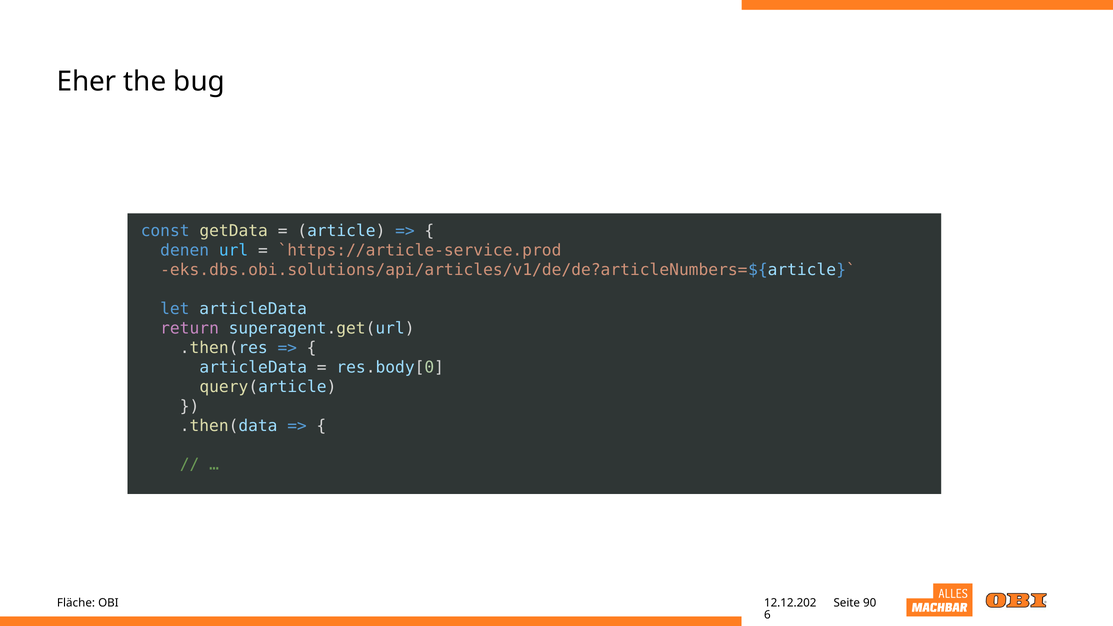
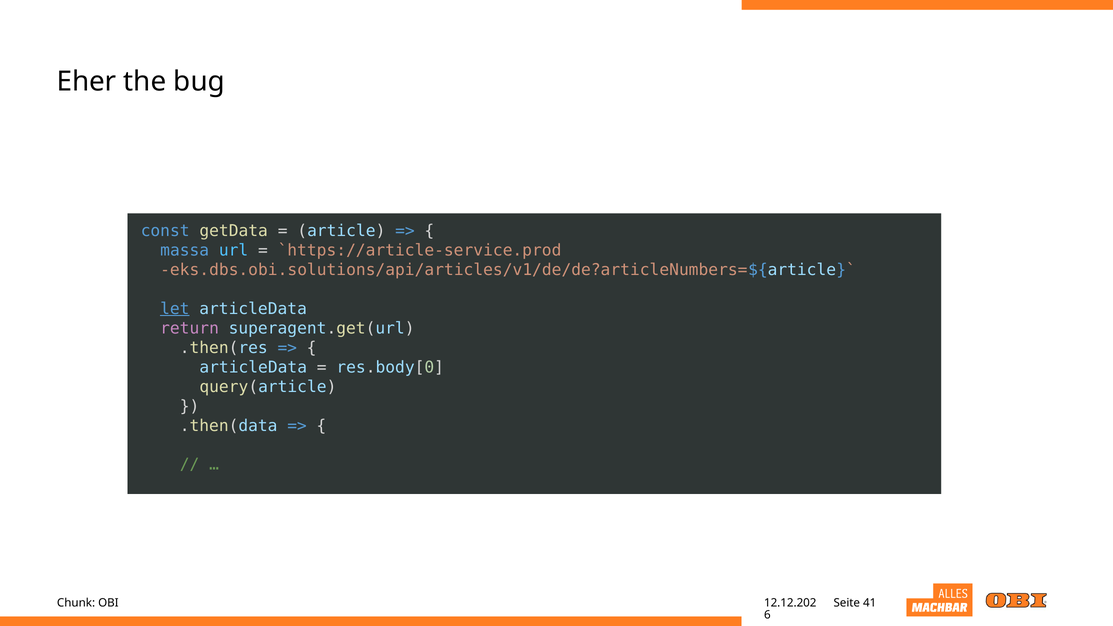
denen: denen -> massa (185, 250)
let underline: none -> present (175, 309)
Fläche: Fläche -> Chunk (76, 603)
90: 90 -> 41 (870, 603)
